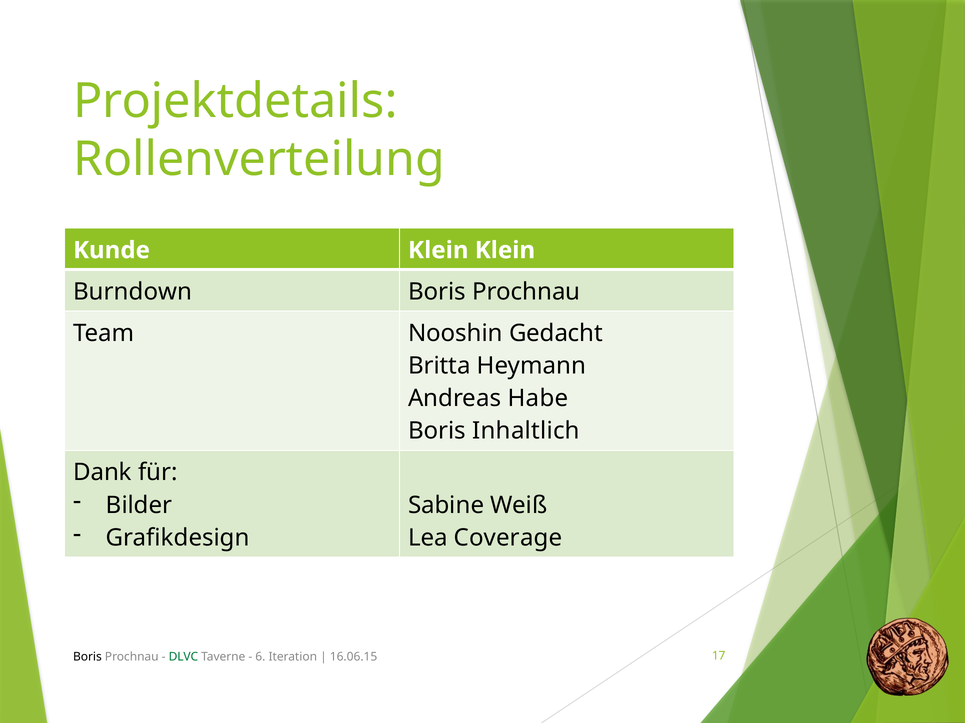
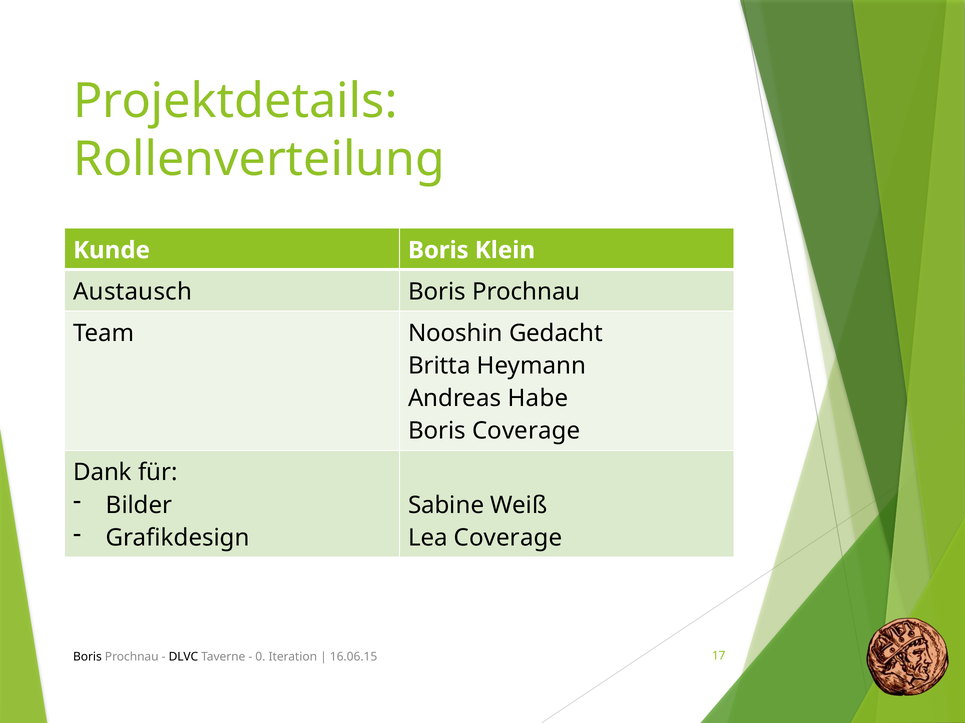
Kunde Klein: Klein -> Boris (438, 251)
Burndown: Burndown -> Austausch (133, 292)
Boris Inhaltlich: Inhaltlich -> Coverage (526, 431)
DLVC colour: green -> black (183, 658)
6: 6 -> 0 (260, 658)
